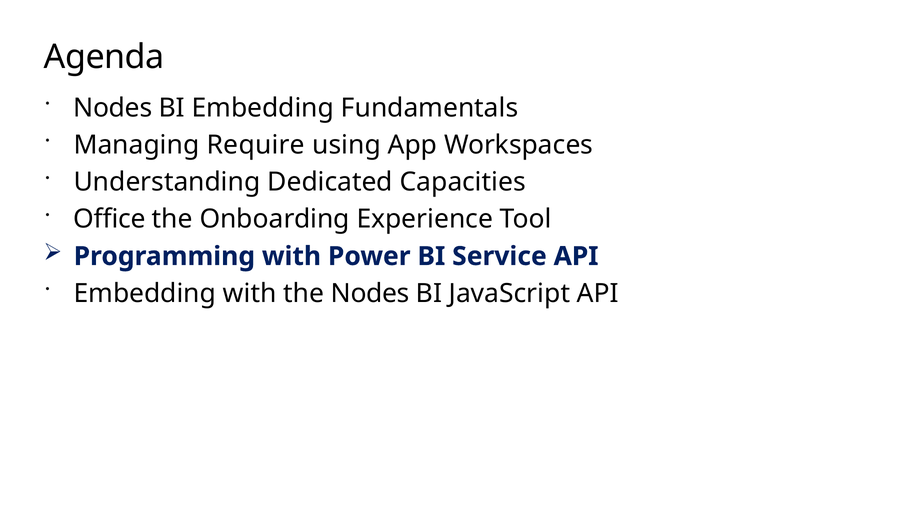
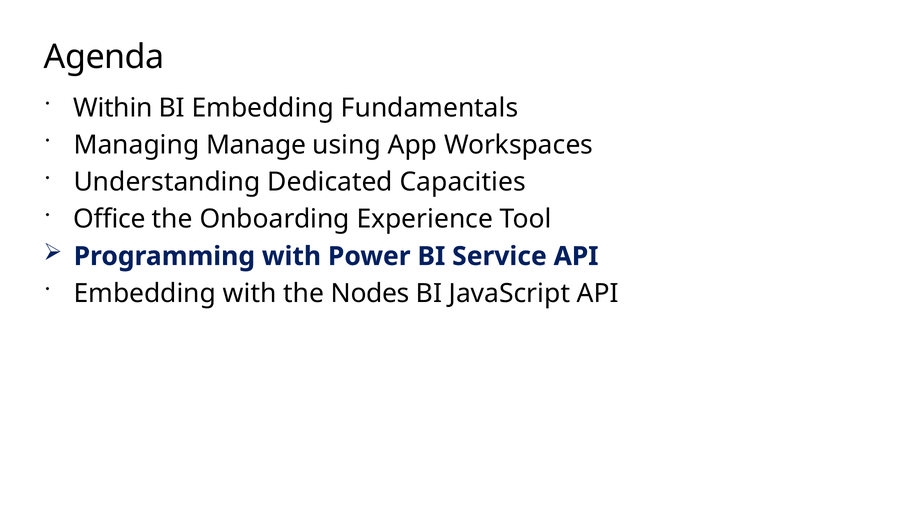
Nodes: Nodes -> Within (113, 108)
Require: Require -> Manage (256, 145)
